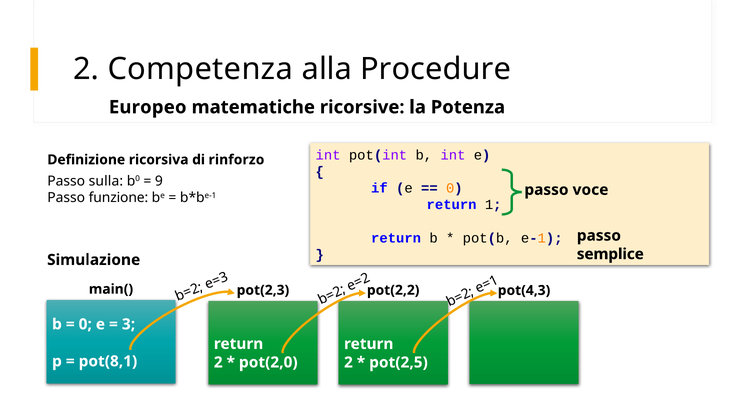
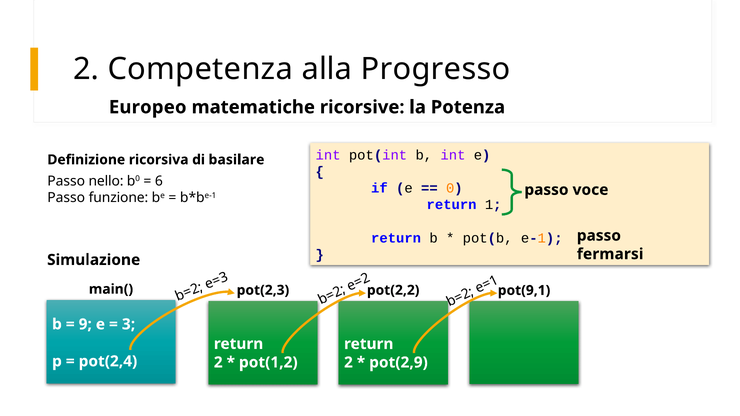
Procedure: Procedure -> Progresso (436, 69)
rinforzo: rinforzo -> basilare (237, 160)
sulla: sulla -> nello (106, 181)
9: 9 -> 6 (159, 181)
semplice: semplice -> fermarsi (610, 254)
pot(4,3: pot(4,3 -> pot(9,1 (524, 291)
0: 0 -> 9 (85, 324)
pot(8,1: pot(8,1 -> pot(2,4 (108, 361)
pot(2,0: pot(2,0 -> pot(1,2 (268, 363)
pot(2,5: pot(2,5 -> pot(2,9 (398, 363)
